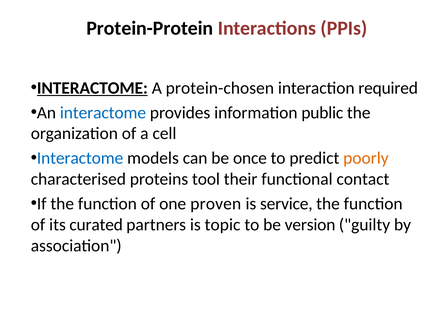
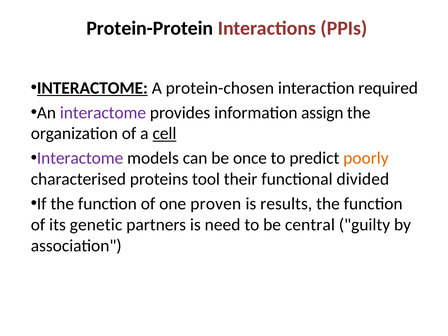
interactome colour: blue -> purple (103, 113)
public: public -> assign (322, 113)
cell underline: none -> present (164, 134)
Interactome colour: blue -> purple (80, 158)
contact: contact -> divided (363, 179)
service: service -> results (286, 204)
curated: curated -> genetic (96, 225)
topic: topic -> need (223, 225)
version: version -> central (310, 225)
